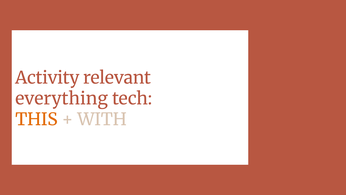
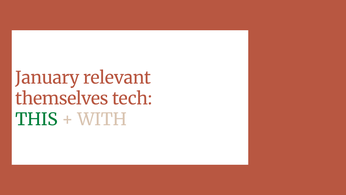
Activity: Activity -> January (47, 78)
everything: everything -> themselves (62, 99)
THIS colour: orange -> green (36, 119)
